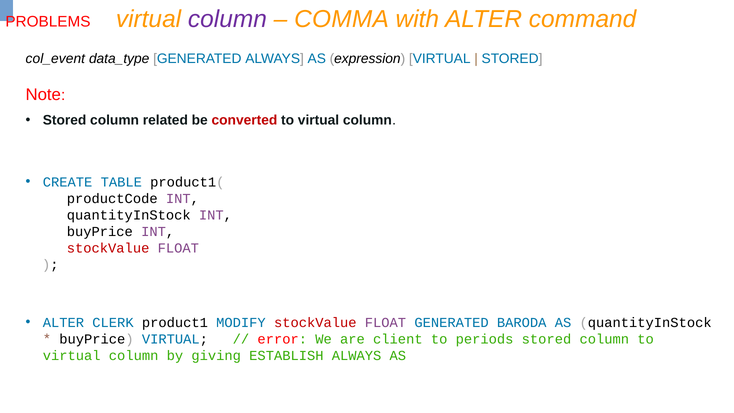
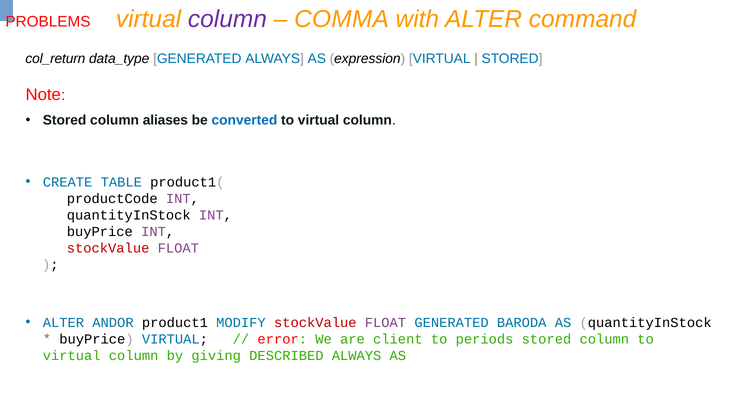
col_event: col_event -> col_return (55, 59)
related: related -> aliases (165, 120)
converted colour: red -> blue (244, 120)
CLERK: CLERK -> ANDOR (113, 322)
ESTABLISH: ESTABLISH -> DESCRIBED (286, 356)
